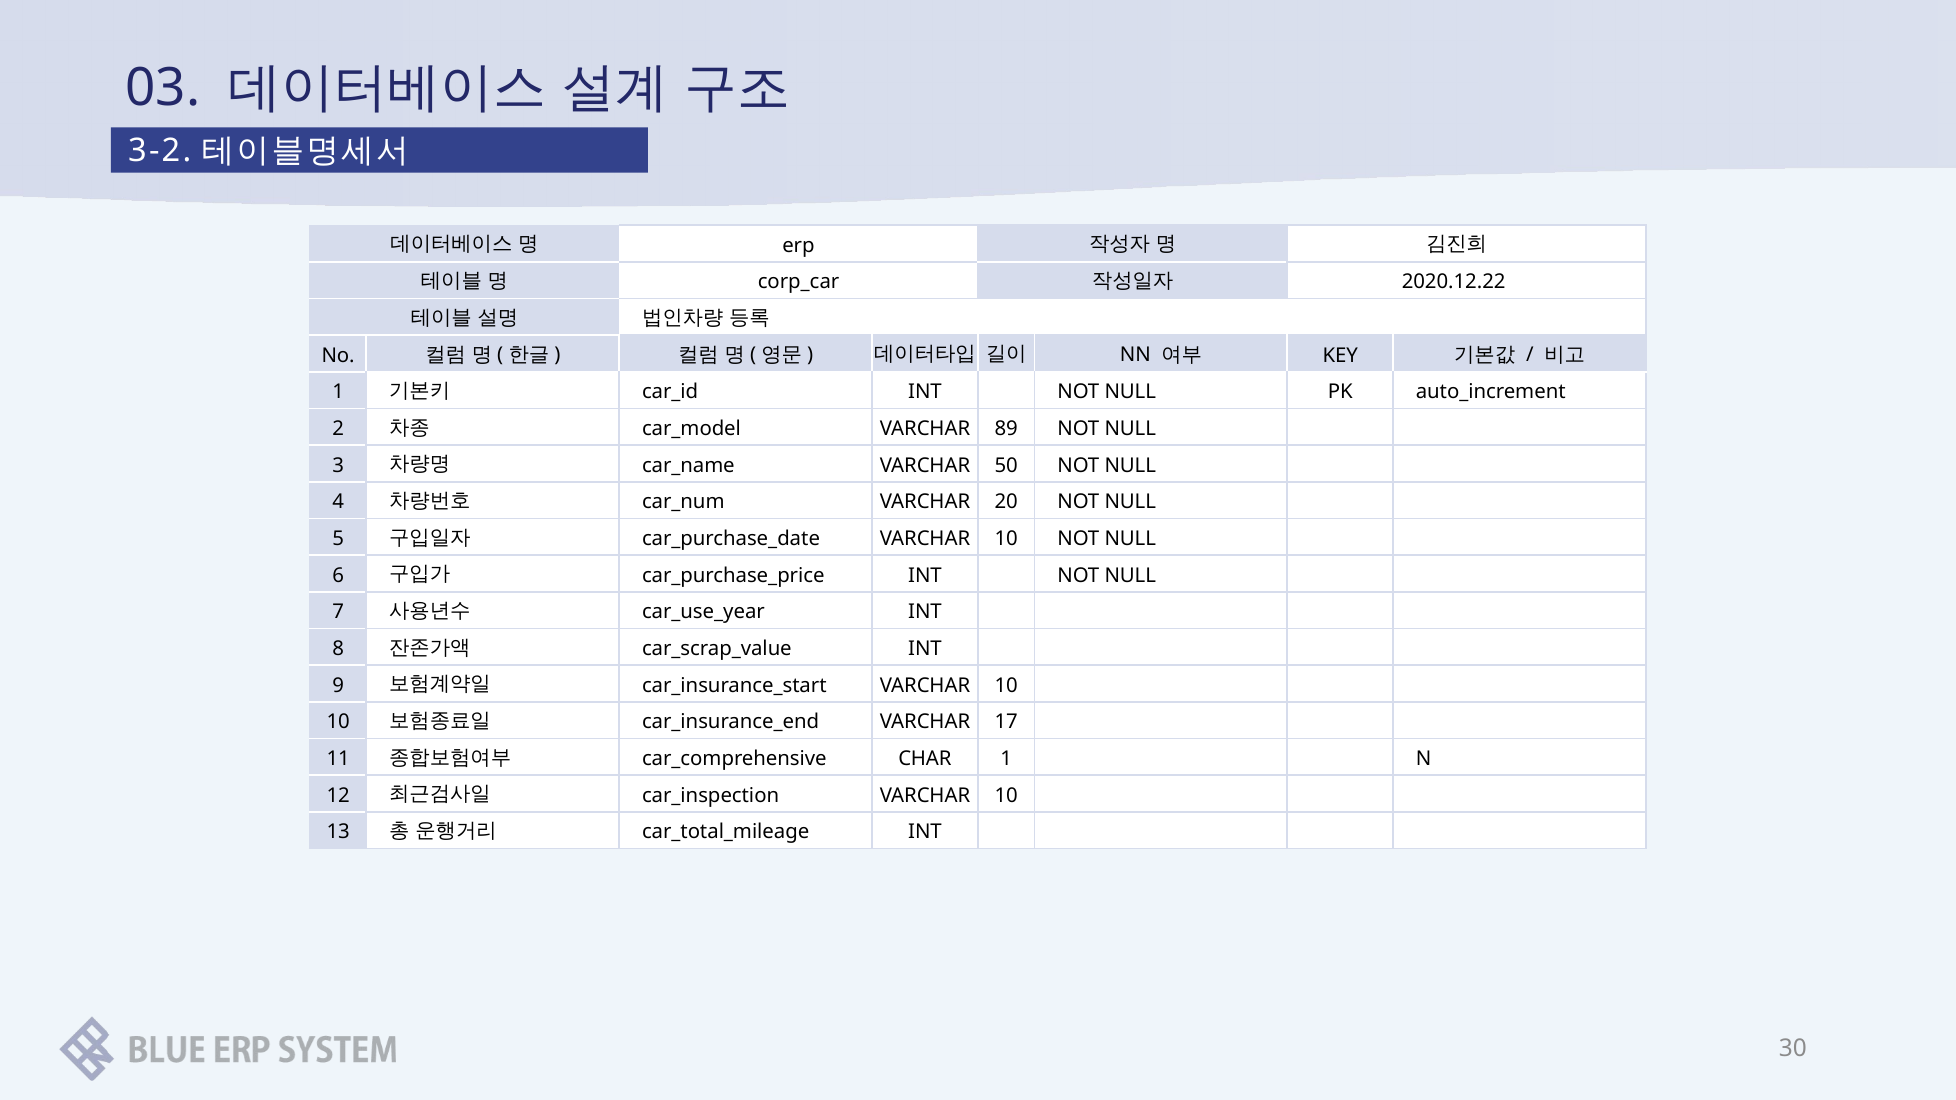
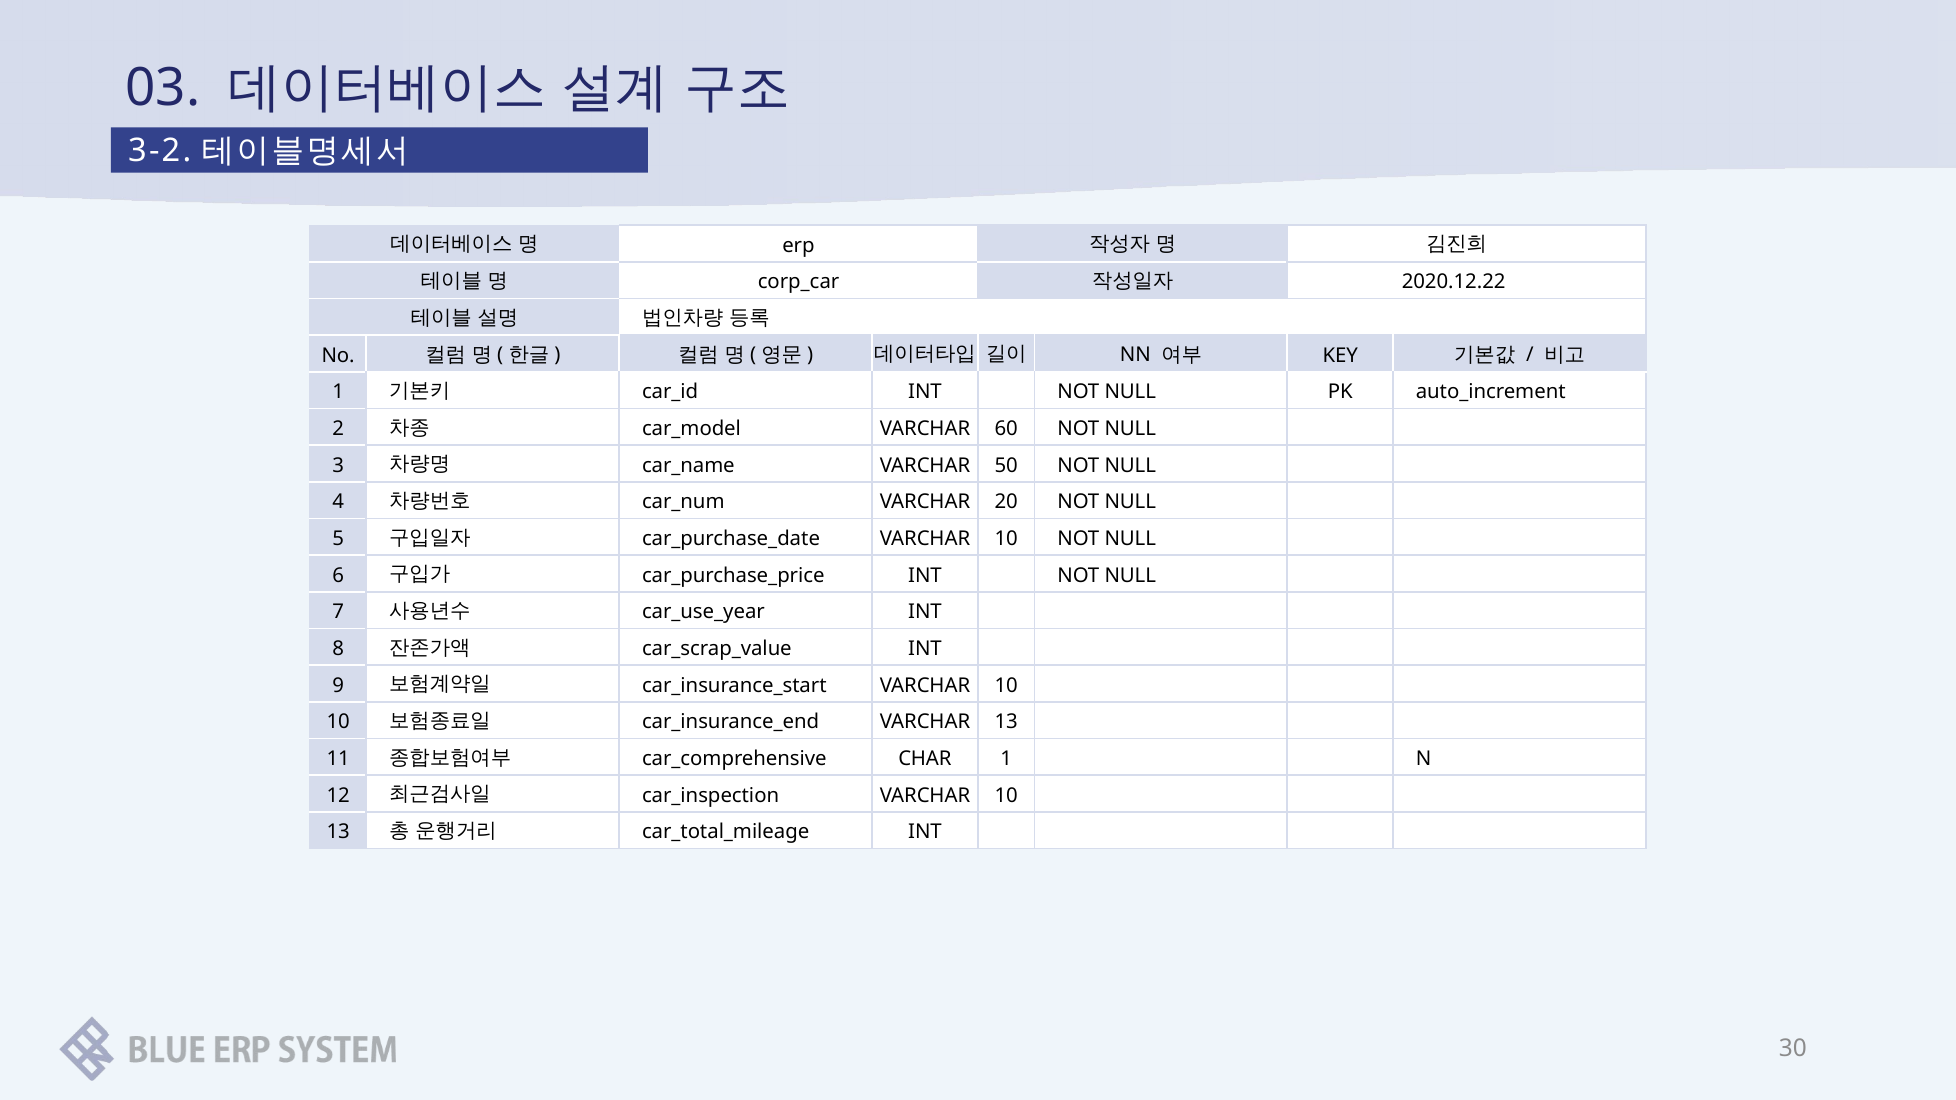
89: 89 -> 60 (1006, 429)
VARCHAR 17: 17 -> 13 (1006, 722)
